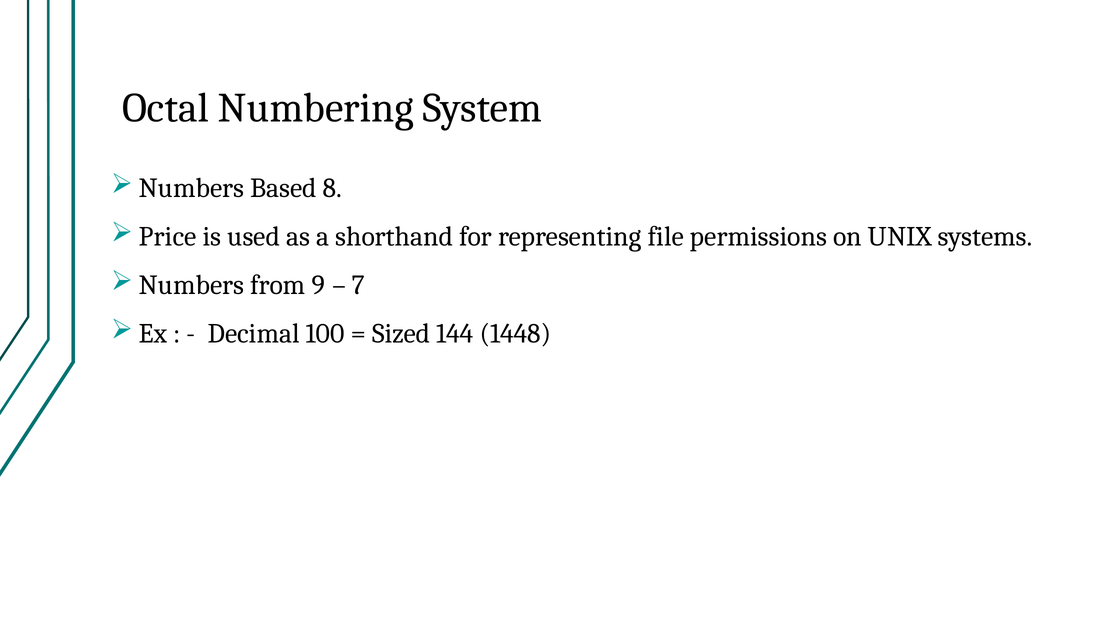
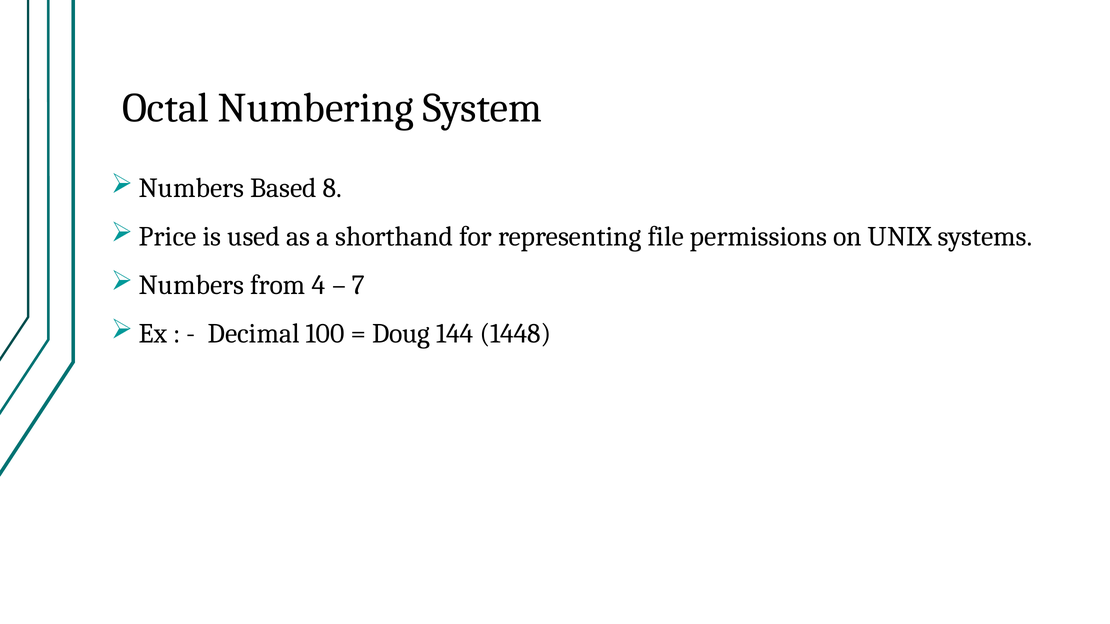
9: 9 -> 4 (319, 285)
Sized: Sized -> Doug (401, 334)
